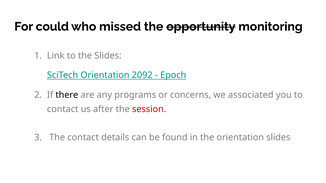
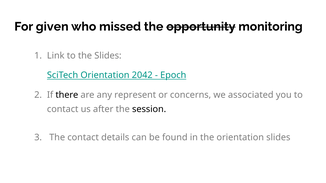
could: could -> given (52, 27)
2092: 2092 -> 2042 (142, 75)
programs: programs -> represent (135, 95)
session colour: red -> black (149, 109)
